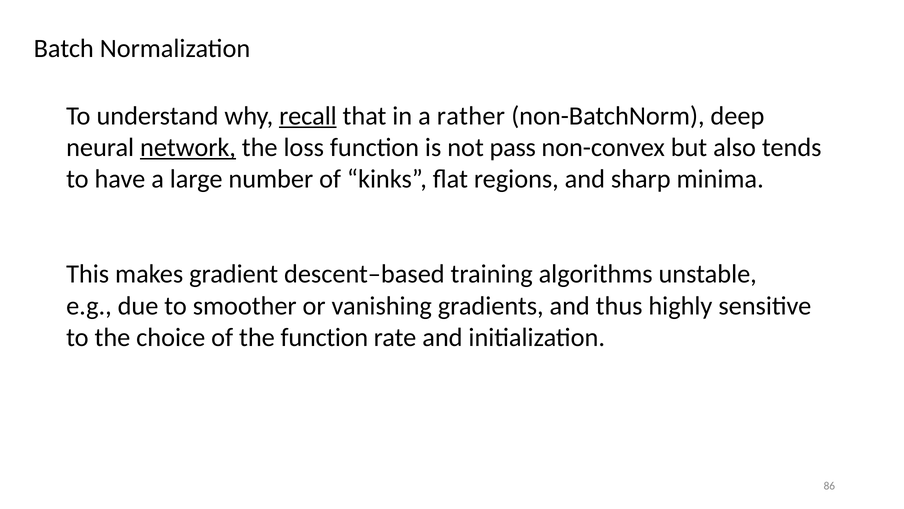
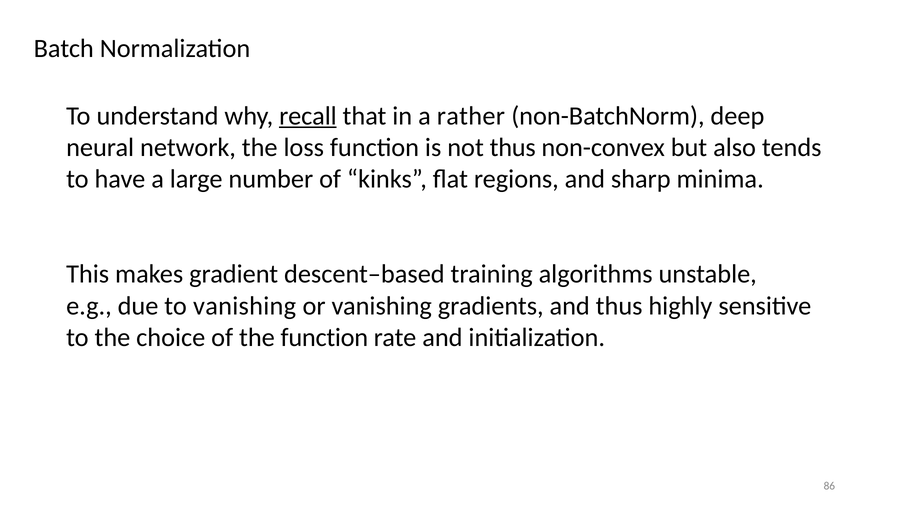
network underline: present -> none (188, 147)
not pass: pass -> thus (513, 147)
to smoother: smoother -> vanishing (245, 306)
